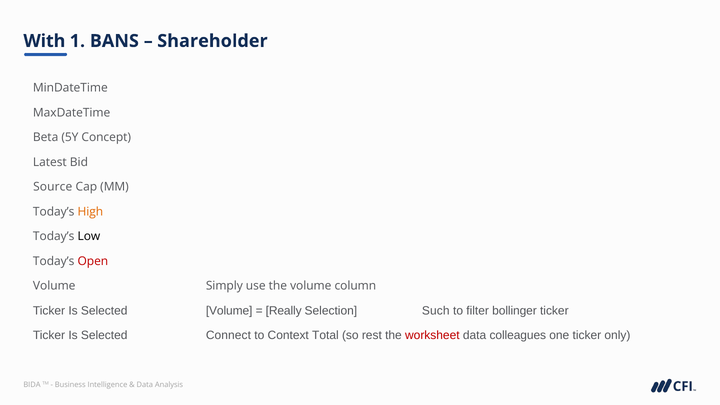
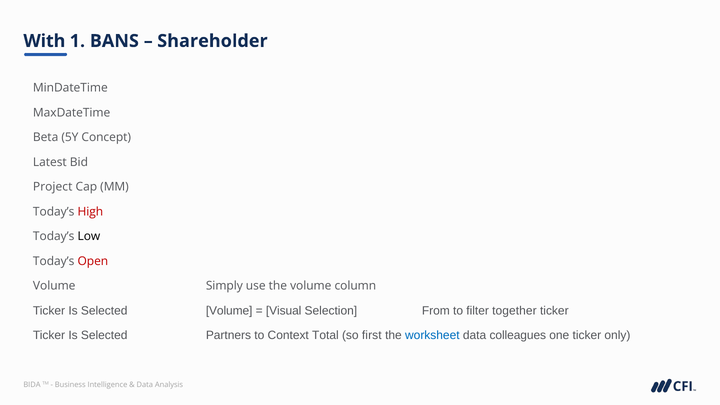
Source: Source -> Project (53, 187)
High colour: orange -> red (90, 212)
Really: Really -> Visual (284, 311)
Such: Such -> From (436, 311)
bollinger: bollinger -> together (514, 311)
Connect: Connect -> Partners (228, 335)
rest: rest -> first (372, 335)
worksheet colour: red -> blue (432, 335)
